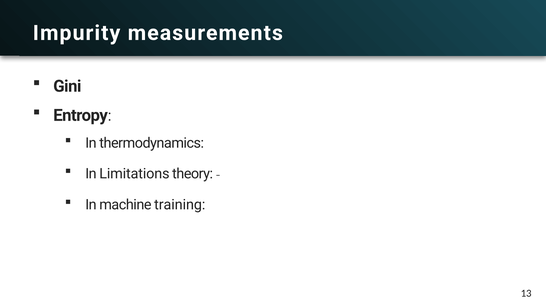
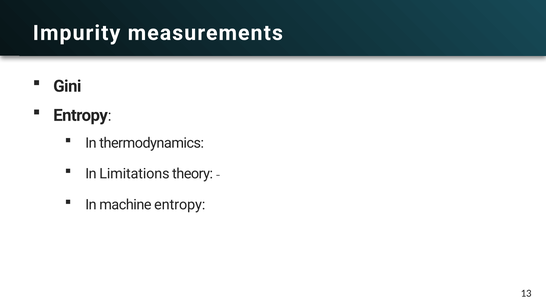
machine training: training -> entropy (180, 205)
